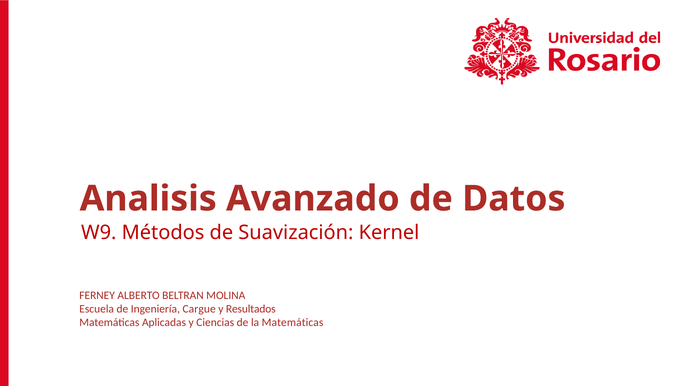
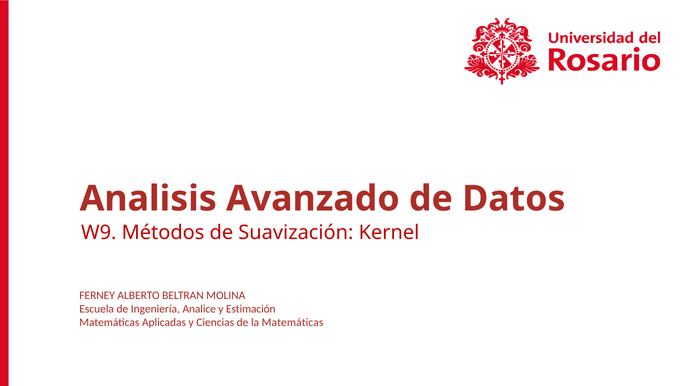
Cargue: Cargue -> Analice (199, 309)
Resultados: Resultados -> Estimación (251, 309)
